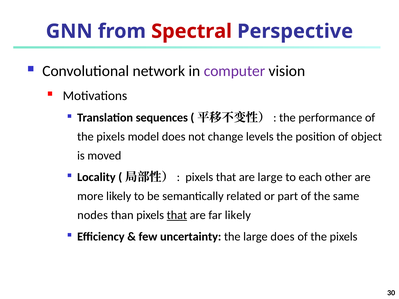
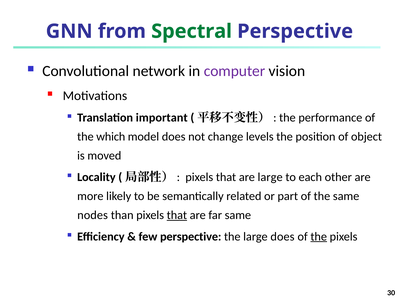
Spectral colour: red -> green (192, 31)
sequences: sequences -> important (162, 118)
pixels: pixels -> which (111, 137)
far likely: likely -> same (238, 215)
few uncertainty: uncertainty -> perspective (191, 237)
the underline: none -> present (319, 237)
